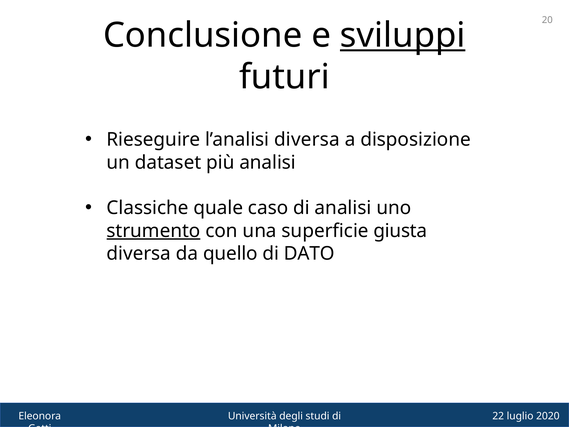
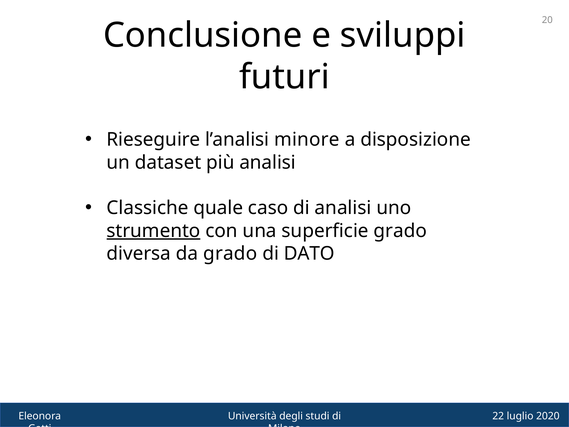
sviluppi underline: present -> none (403, 35)
l’analisi diversa: diversa -> minore (307, 140)
superficie giusta: giusta -> grado (400, 231)
da quello: quello -> grado (230, 253)
